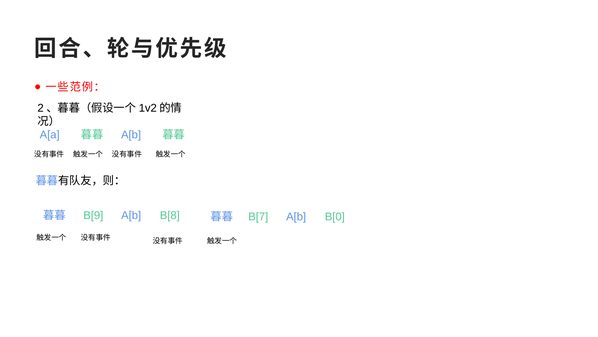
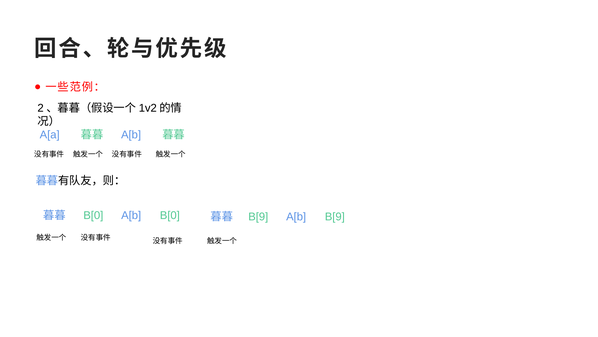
B[9: B[9 -> B[0 (93, 215)
A[b B[8: B[8 -> B[0 (170, 215)
B[7: B[7 -> B[9 (258, 216)
A[b B[0: B[0 -> B[9 (335, 216)
